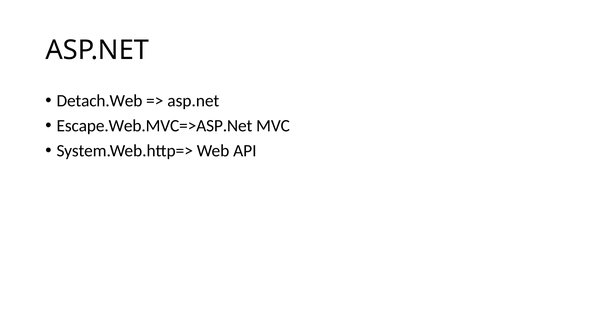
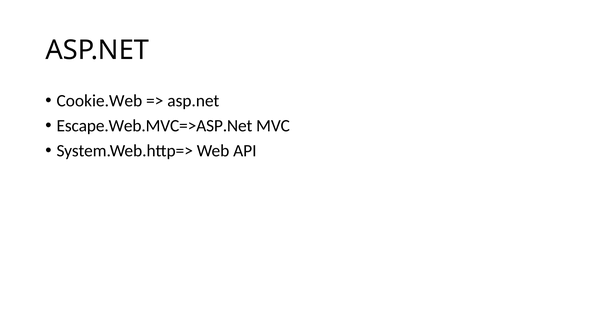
Detach.Web: Detach.Web -> Cookie.Web (99, 101)
